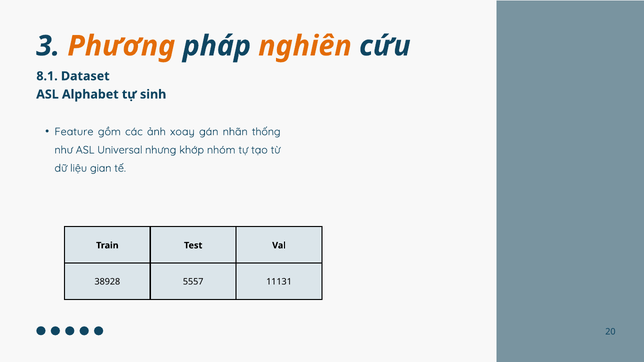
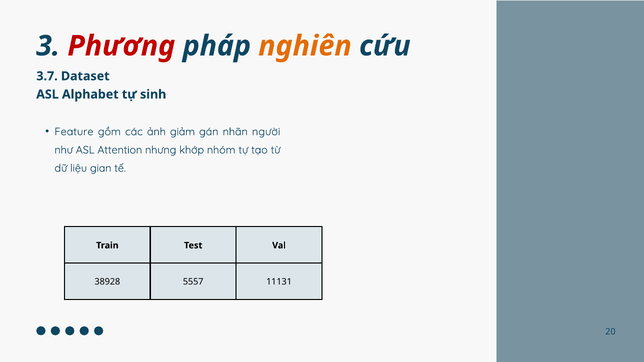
Phương colour: orange -> red (121, 46)
8.1: 8.1 -> 3.7 (47, 76)
xoay: xoay -> giảm (182, 132)
thống: thống -> người (266, 132)
Universal: Universal -> Attention (120, 150)
